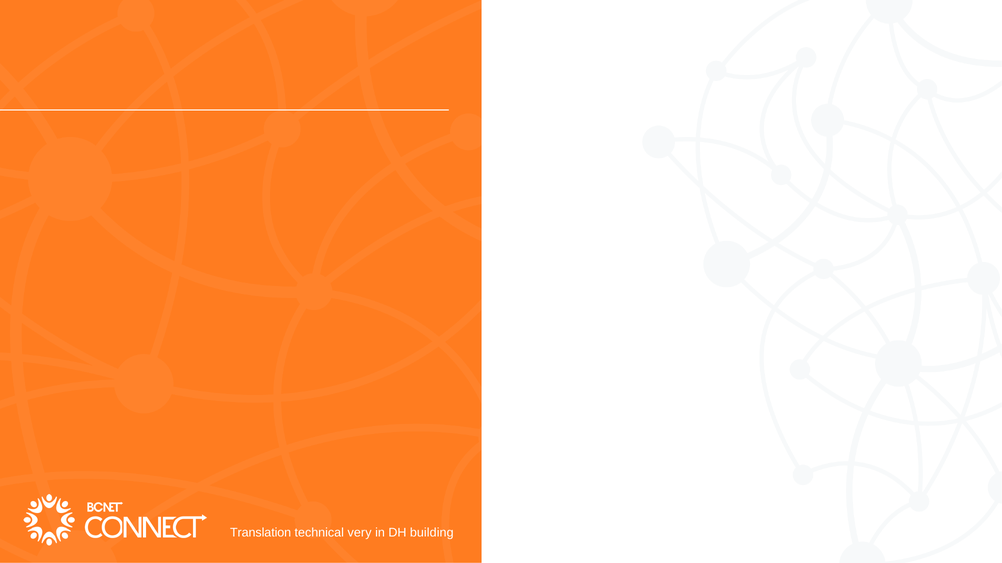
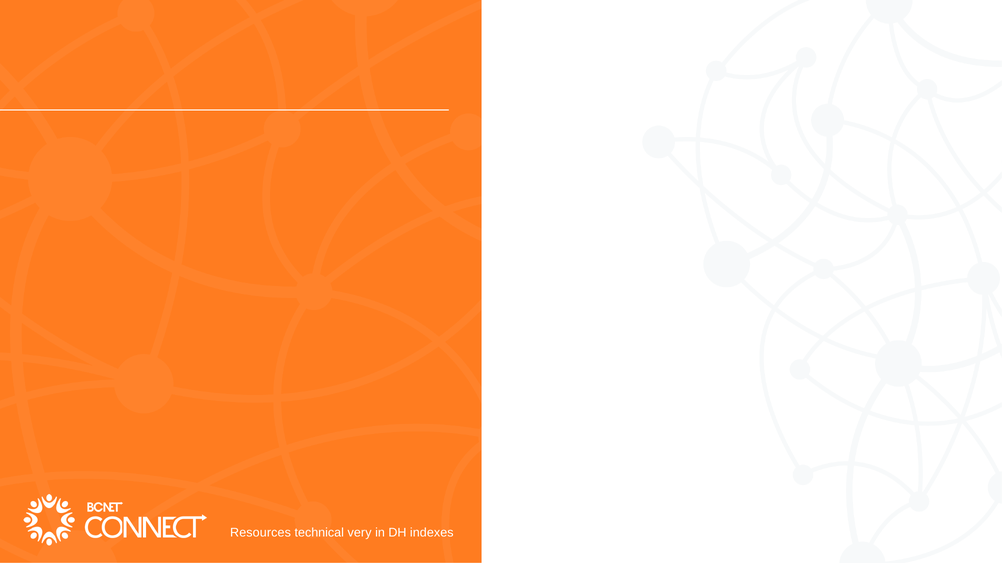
Translation: Translation -> Resources (261, 533)
building: building -> indexes (432, 533)
